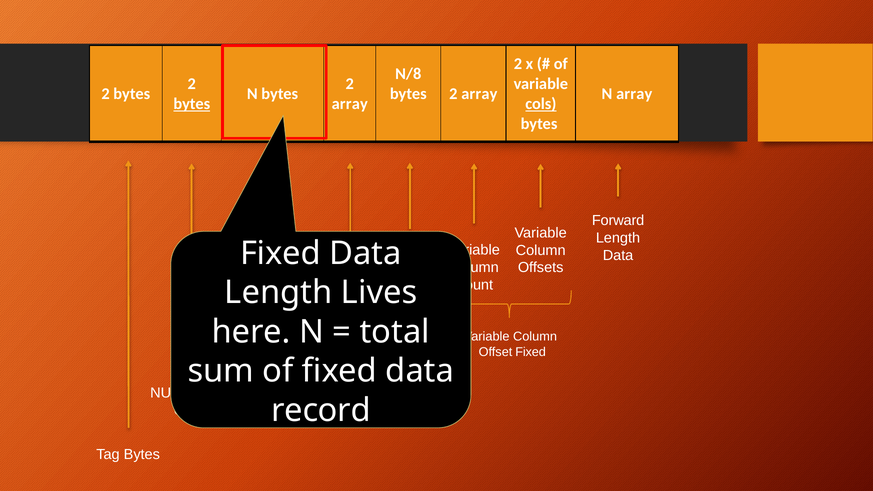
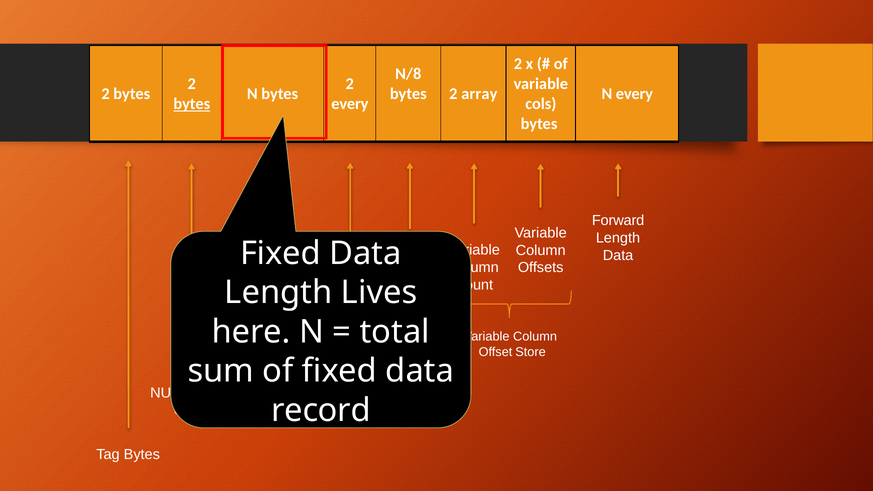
N array: array -> every (634, 94)
array: array -> every (350, 104)
cols underline: present -> none (541, 104)
Fixed: Fixed -> Store (531, 352)
